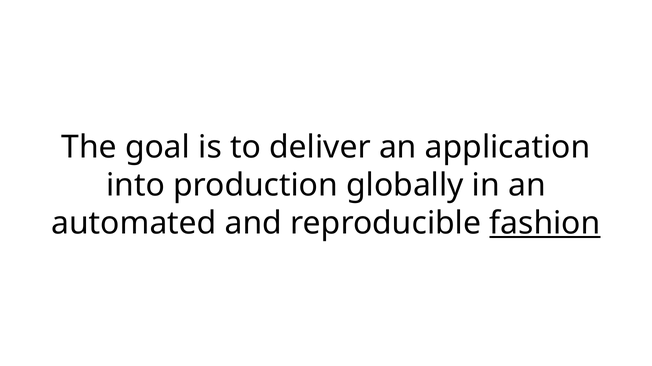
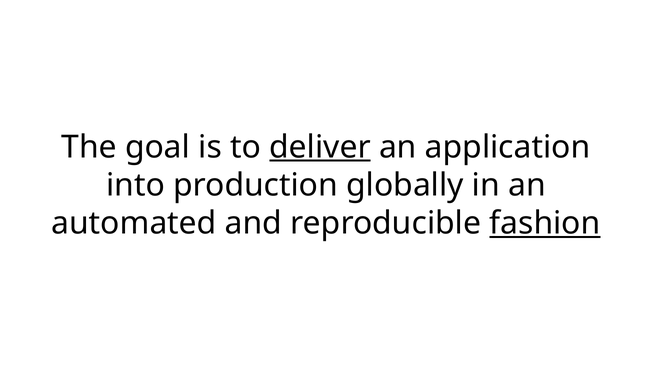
deliver underline: none -> present (320, 147)
